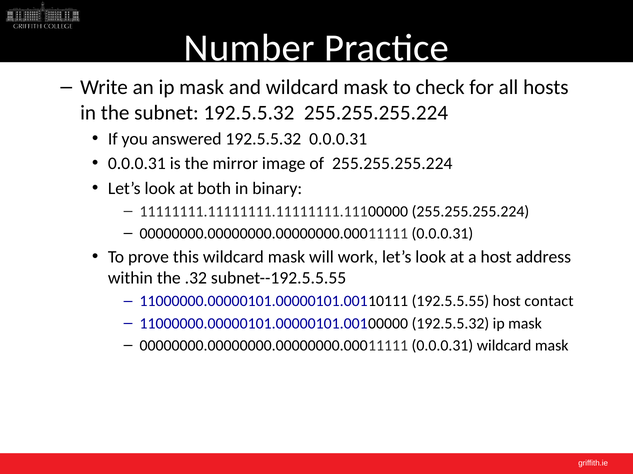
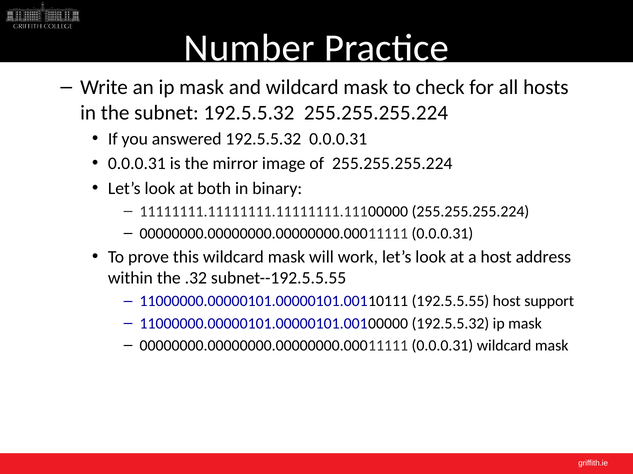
contact: contact -> support (549, 302)
